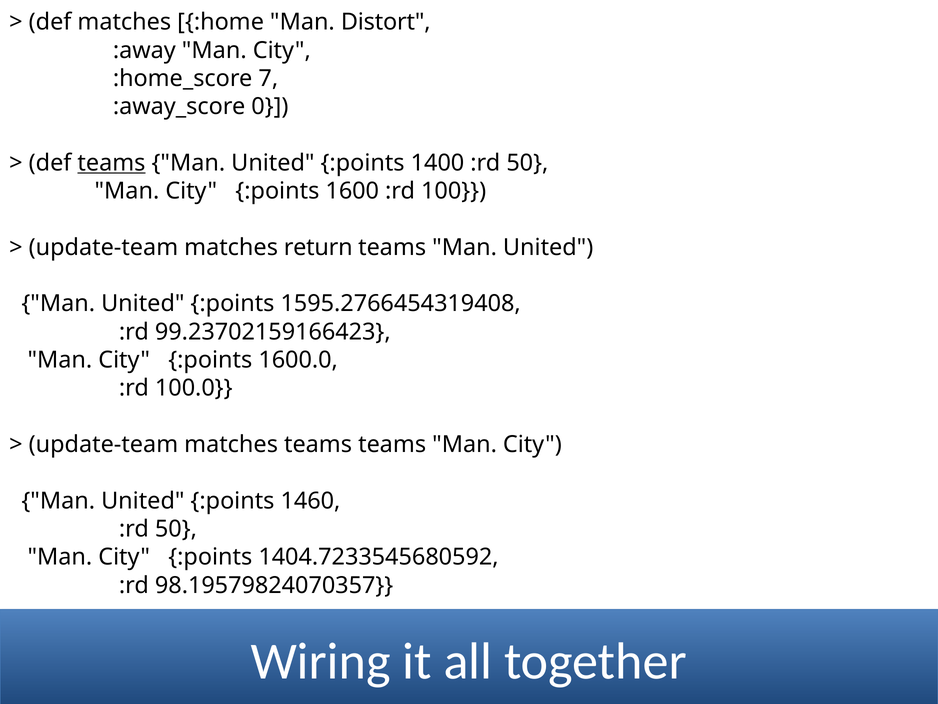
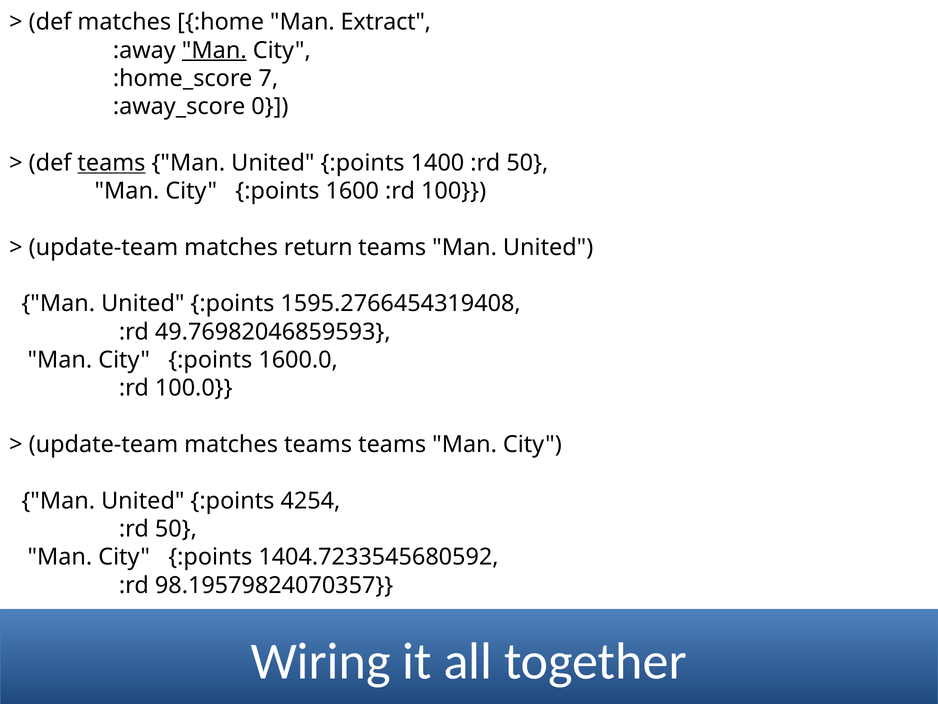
Distort: Distort -> Extract (386, 22)
Man underline: none -> present (214, 50)
99.23702159166423: 99.23702159166423 -> 49.76982046859593 (273, 332)
1460: 1460 -> 4254 (310, 501)
